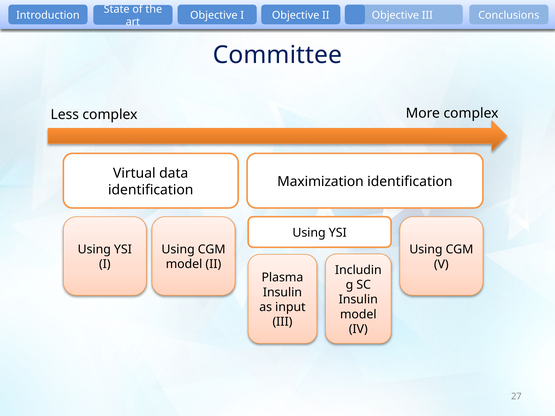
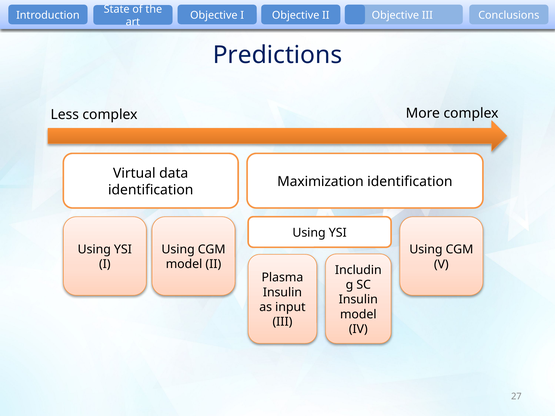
Committee: Committee -> Predictions (277, 55)
